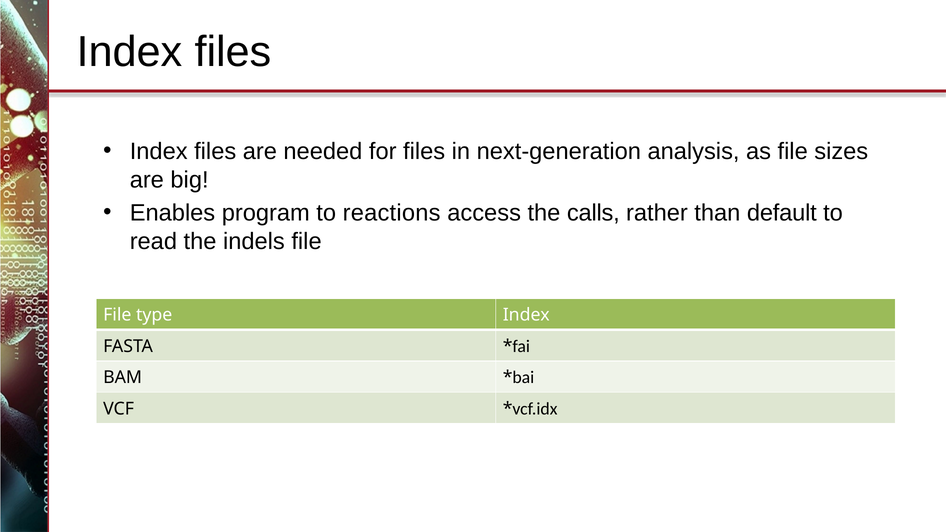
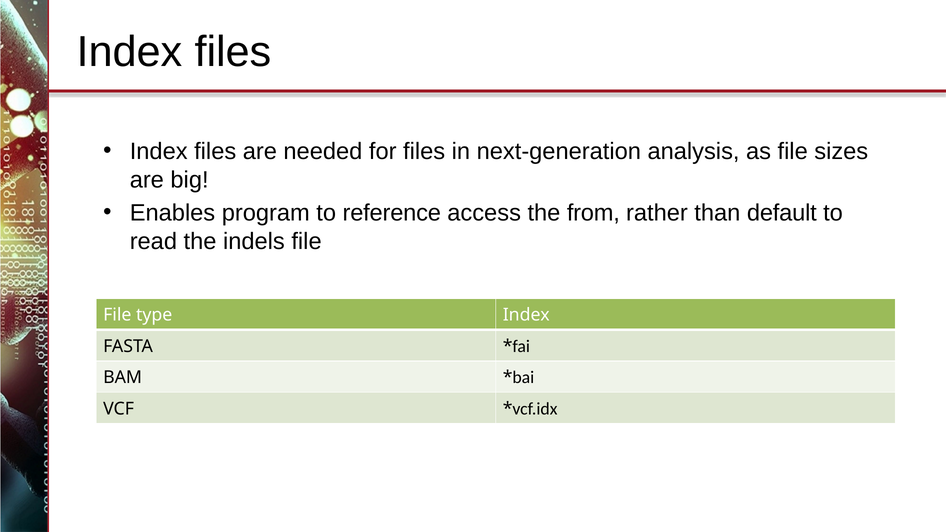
reactions: reactions -> reference (392, 213)
calls: calls -> from (593, 213)
